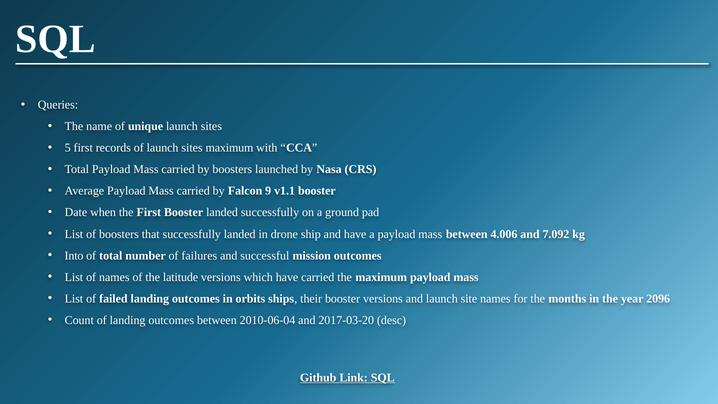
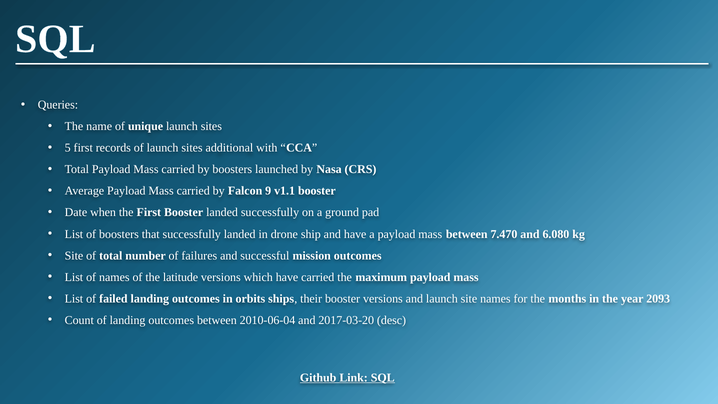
sites maximum: maximum -> additional (229, 148)
4.006: 4.006 -> 7.470 (504, 234)
7.092: 7.092 -> 6.080 (556, 234)
Into: Into -> Site (74, 256)
2096: 2096 -> 2093 (658, 299)
